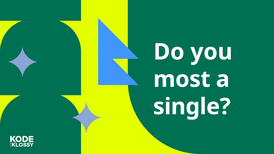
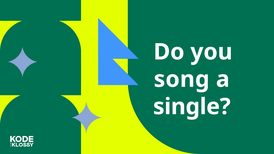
most: most -> song (182, 79)
